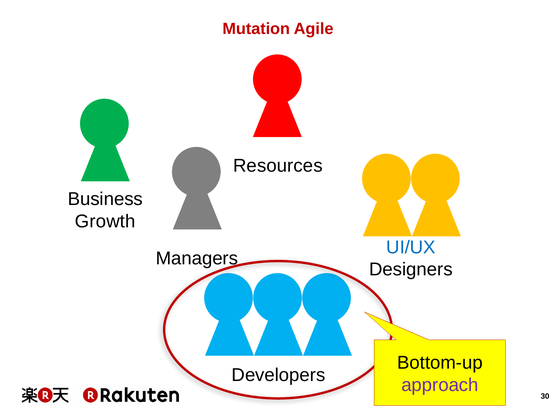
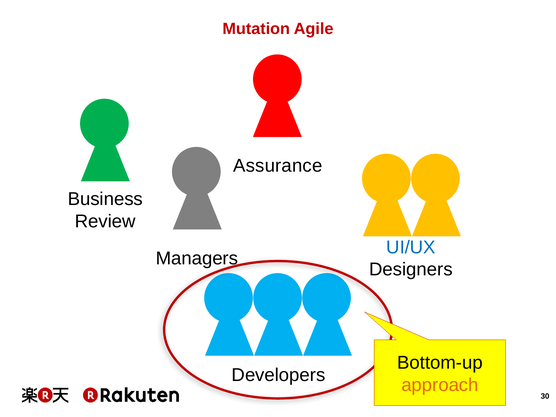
Resources: Resources -> Assurance (278, 166)
Growth: Growth -> Review (105, 221)
approach colour: purple -> orange (440, 385)
